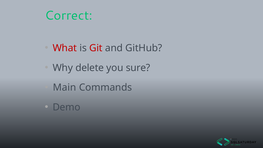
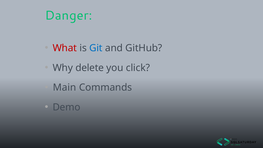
Correct: Correct -> Danger (69, 15)
Git colour: red -> blue (96, 48)
sure: sure -> click (138, 68)
